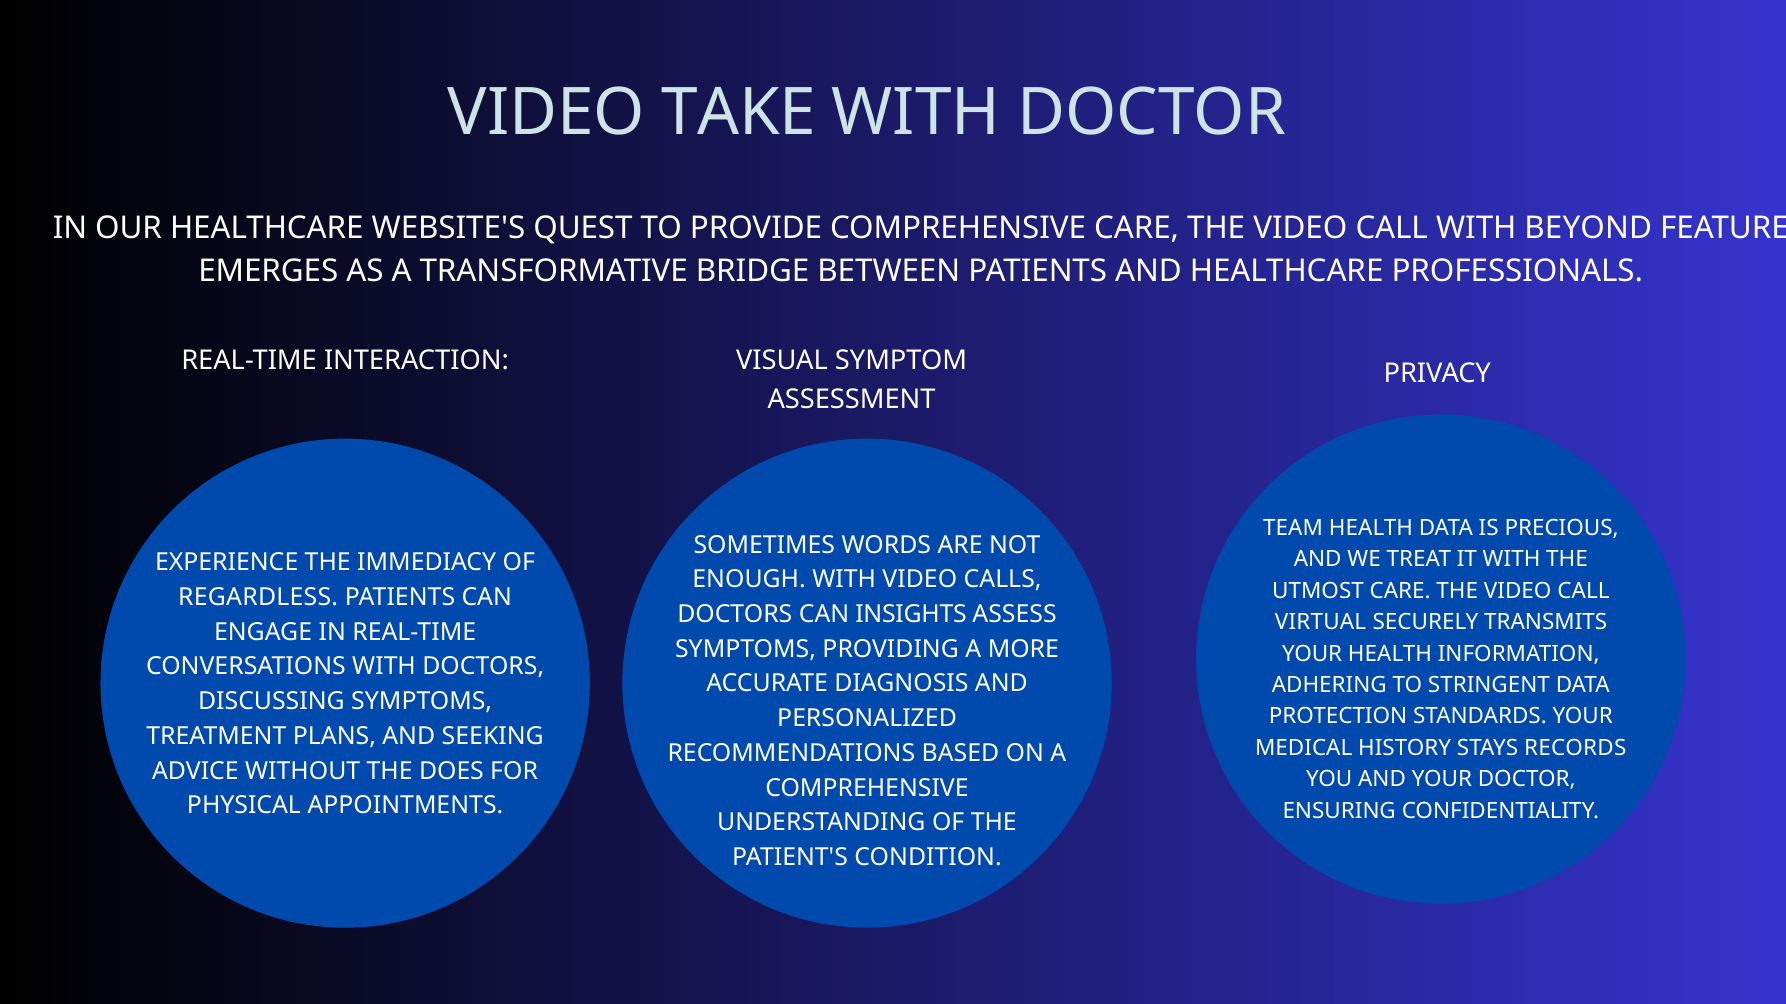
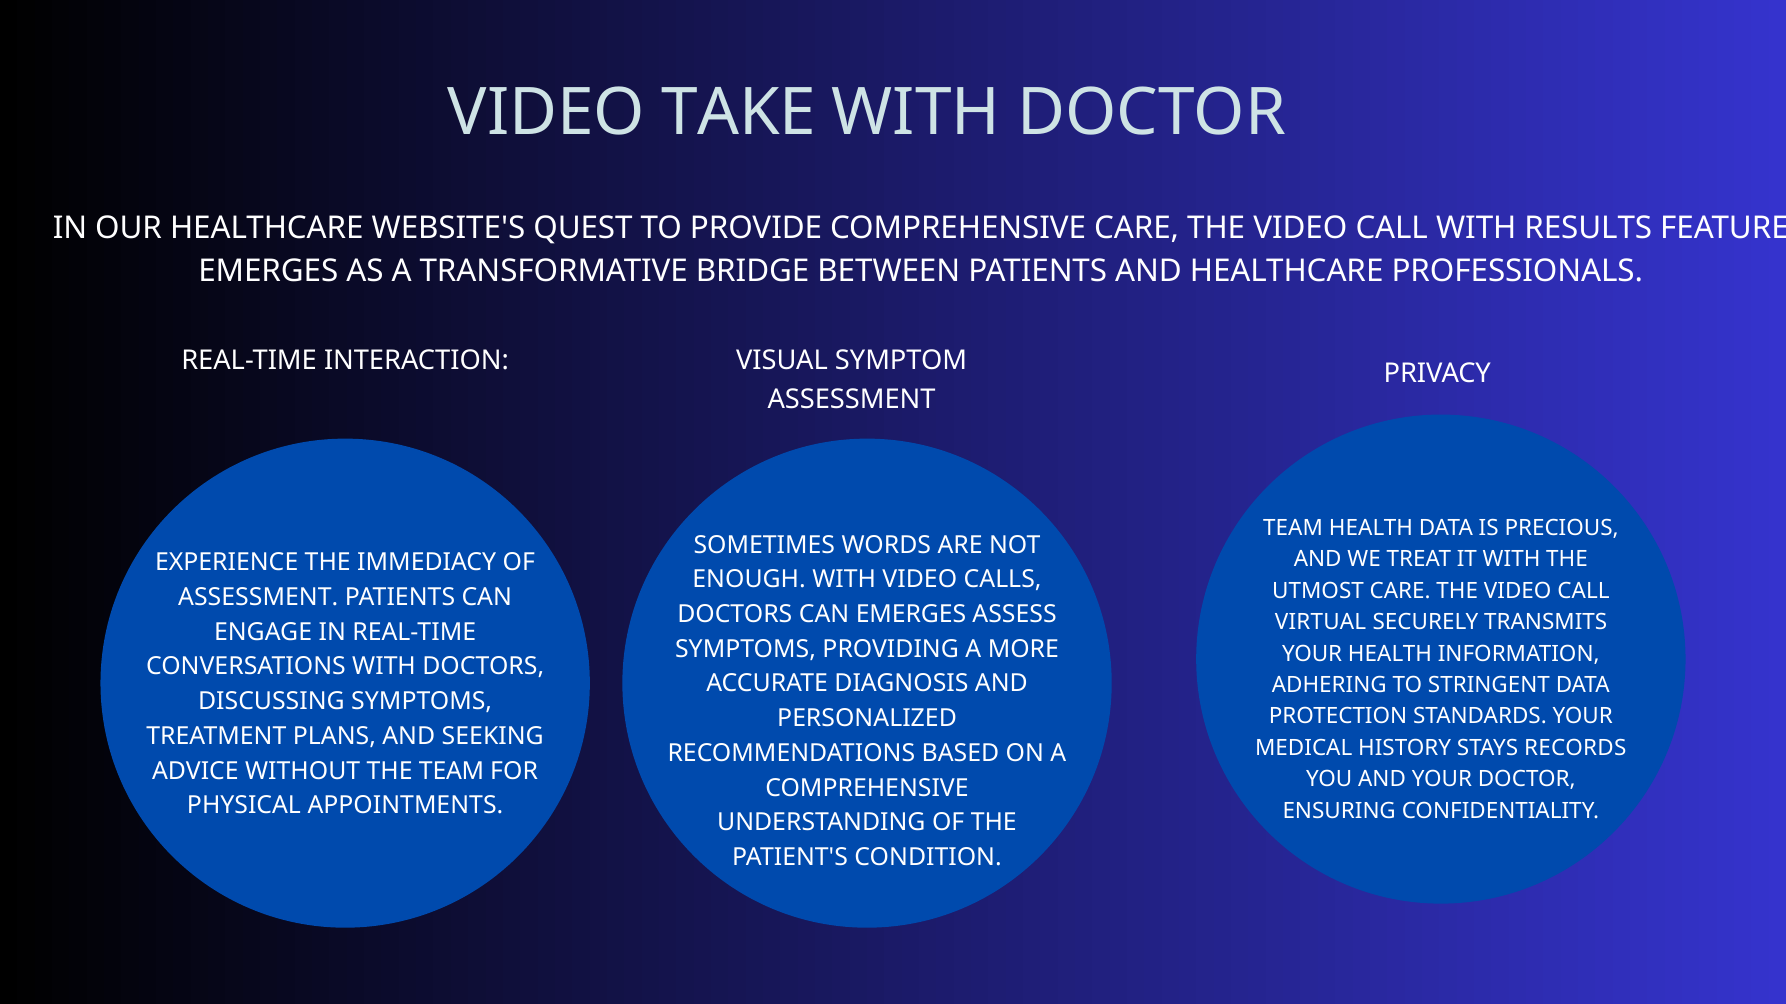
BEYOND: BEYOND -> RESULTS (1588, 228)
REGARDLESS: REGARDLESS -> ASSESSMENT (258, 598)
CAN INSIGHTS: INSIGHTS -> EMERGES (911, 615)
THE DOES: DOES -> TEAM (452, 771)
